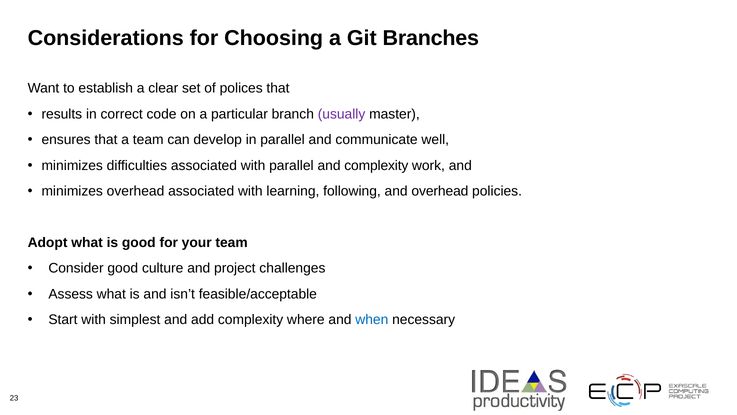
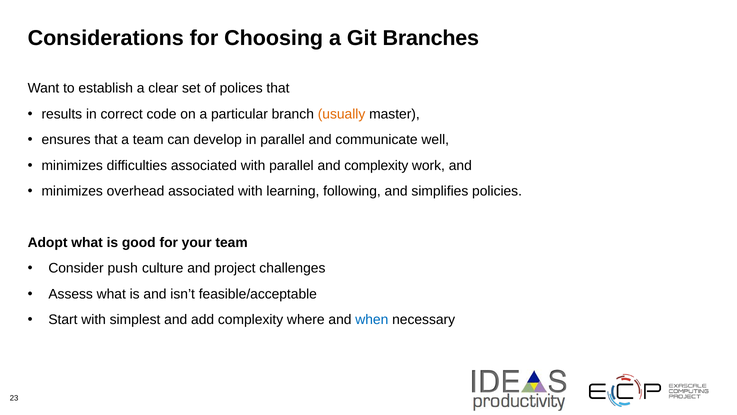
usually colour: purple -> orange (342, 114)
and overhead: overhead -> simplifies (440, 191)
Consider good: good -> push (123, 268)
